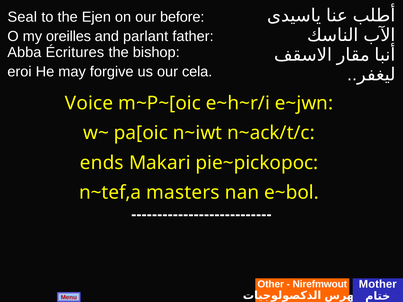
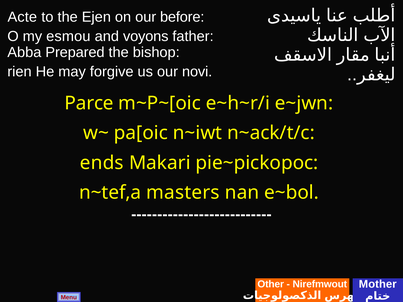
Seal: Seal -> Acte (22, 17)
oreilles: oreilles -> esmou (68, 36)
parlant: parlant -> voyons (146, 36)
Écritures: Écritures -> Prepared (75, 53)
eroi: eroi -> rien (20, 72)
cela: cela -> novi (197, 72)
Voice: Voice -> Parce (89, 103)
